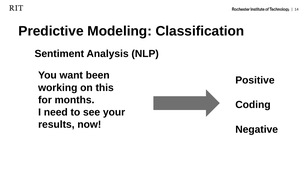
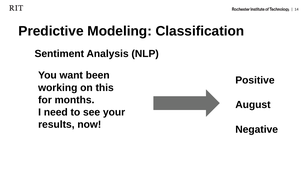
Coding: Coding -> August (253, 105)
